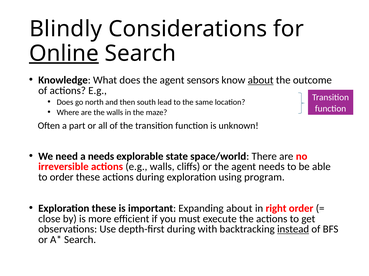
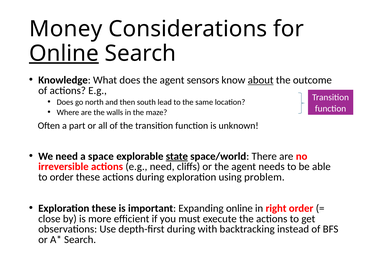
Blindly: Blindly -> Money (66, 29)
a needs: needs -> space (101, 157)
state underline: none -> present (177, 157)
e.g walls: walls -> need (162, 167)
program: program -> problem (264, 178)
Expanding about: about -> online (239, 209)
instead underline: present -> none (293, 230)
